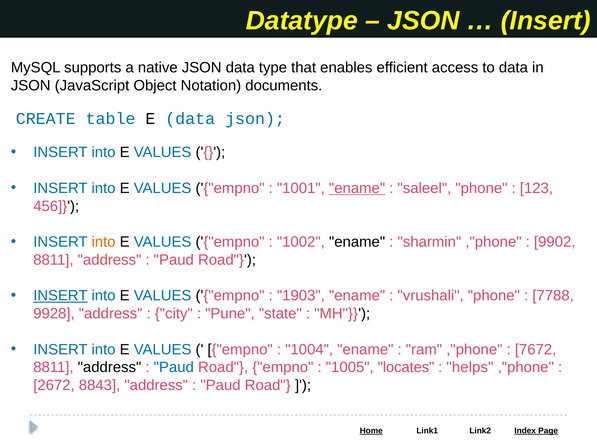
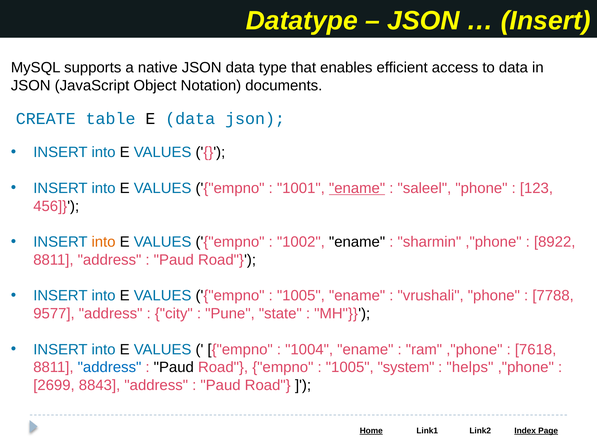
9902: 9902 -> 8922 (555, 242)
INSERT underline: present -> none (60, 296)
1903: 1903 -> 1005 (301, 296)
9928: 9928 -> 9577 (54, 313)
7672: 7672 -> 7618 (536, 349)
address colour: black -> blue (110, 367)
Paud colour: blue -> black (174, 367)
locates: locates -> system (406, 367)
2672: 2672 -> 2699 (54, 385)
